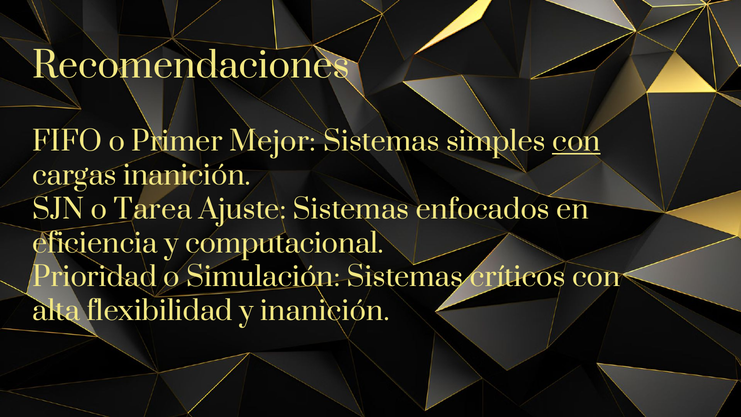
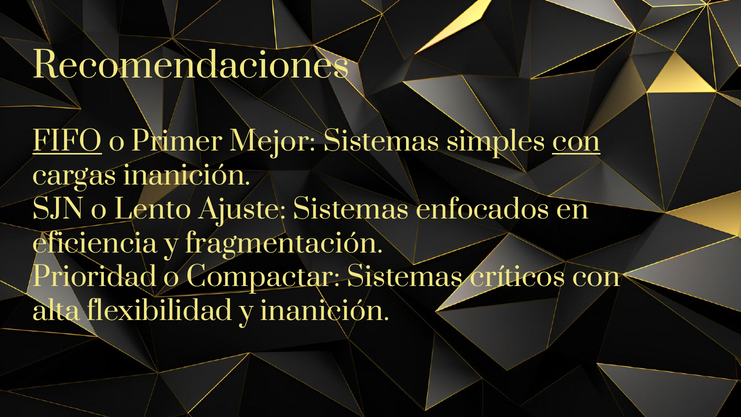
FIFO underline: none -> present (67, 142)
Tarea: Tarea -> Lento (153, 210)
computacional: computacional -> fragmentación (284, 243)
Simulación: Simulación -> Compactar (263, 277)
